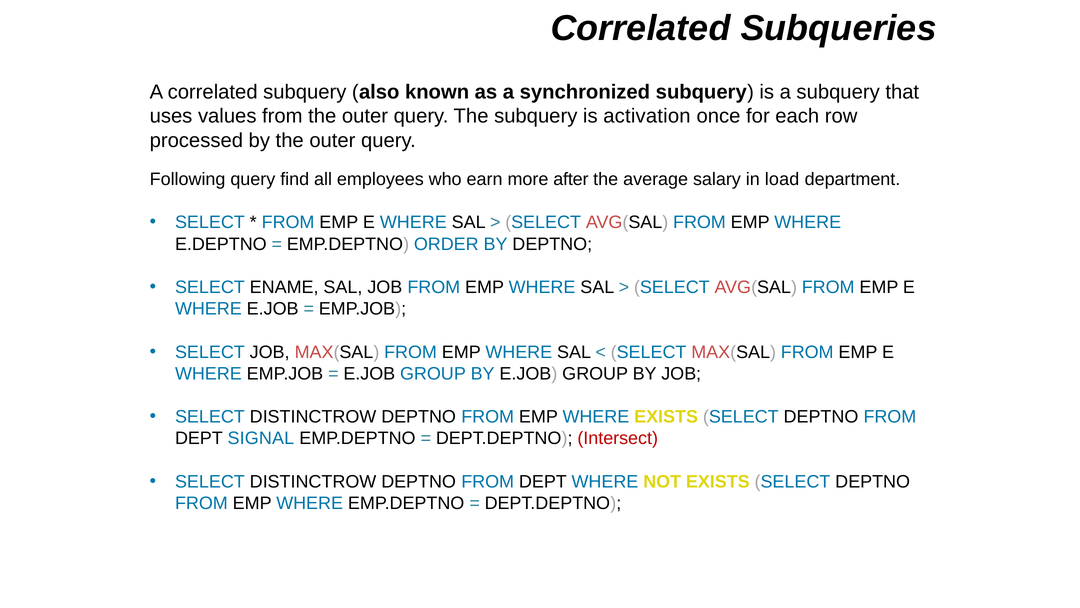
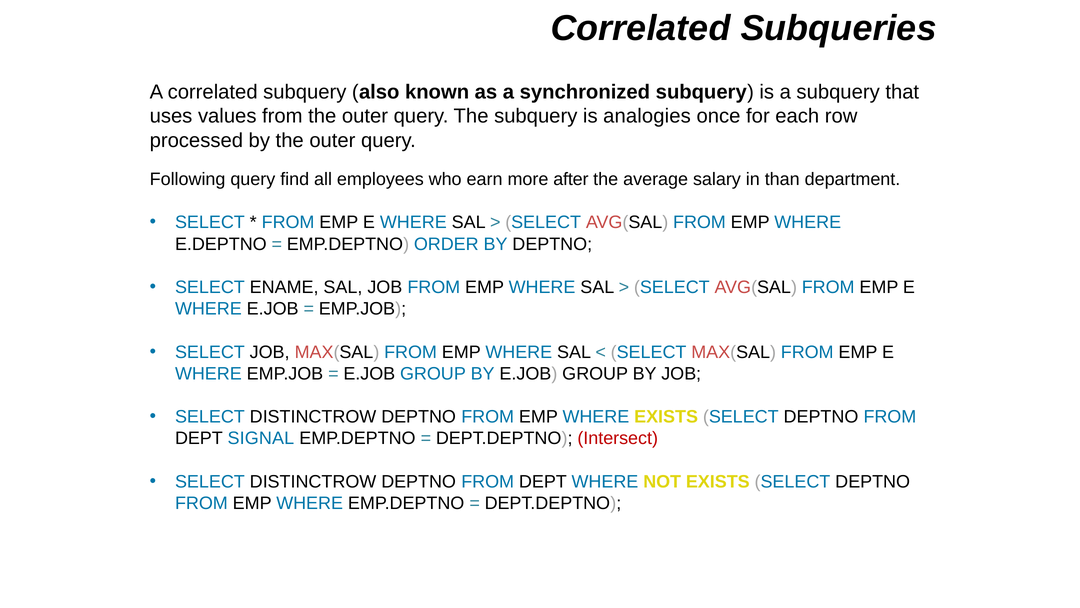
activation: activation -> analogies (647, 116)
load: load -> than (782, 179)
